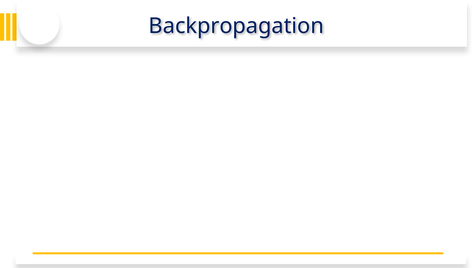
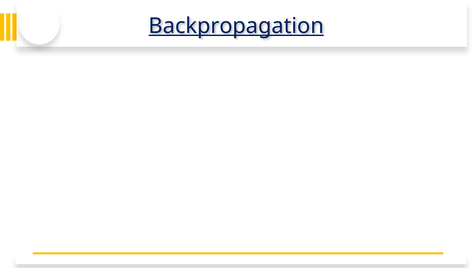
Backpropagation underline: none -> present (236, 26)
